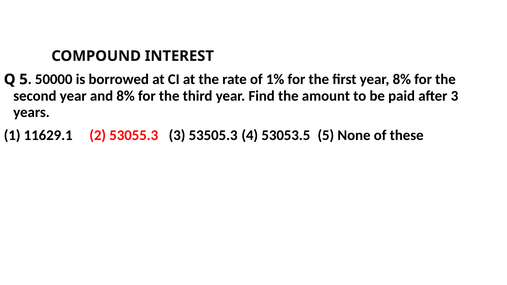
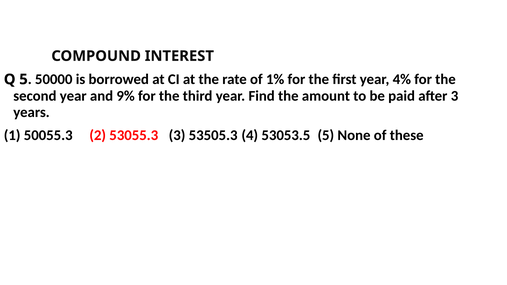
year 8%: 8% -> 4% (402, 79)
and 8%: 8% -> 9% (126, 96)
11629.1: 11629.1 -> 50055.3 (48, 135)
